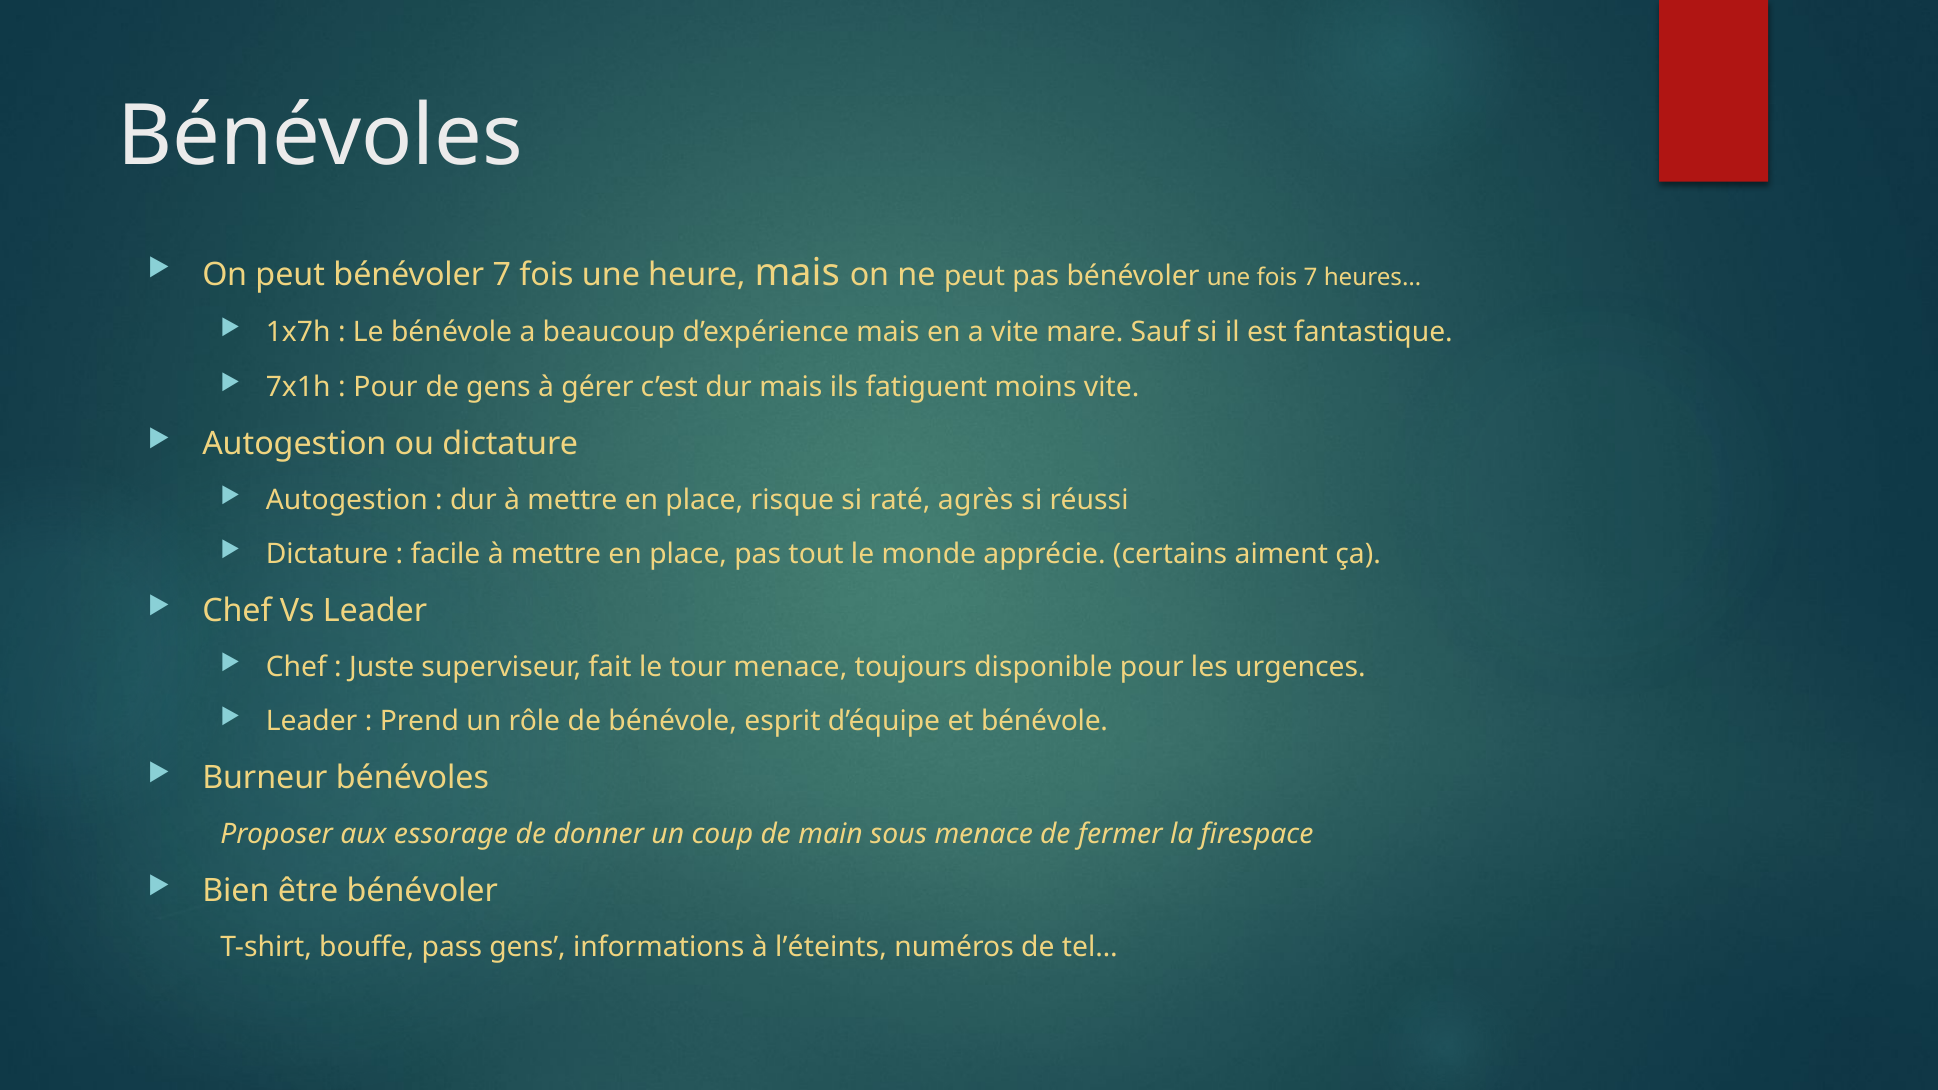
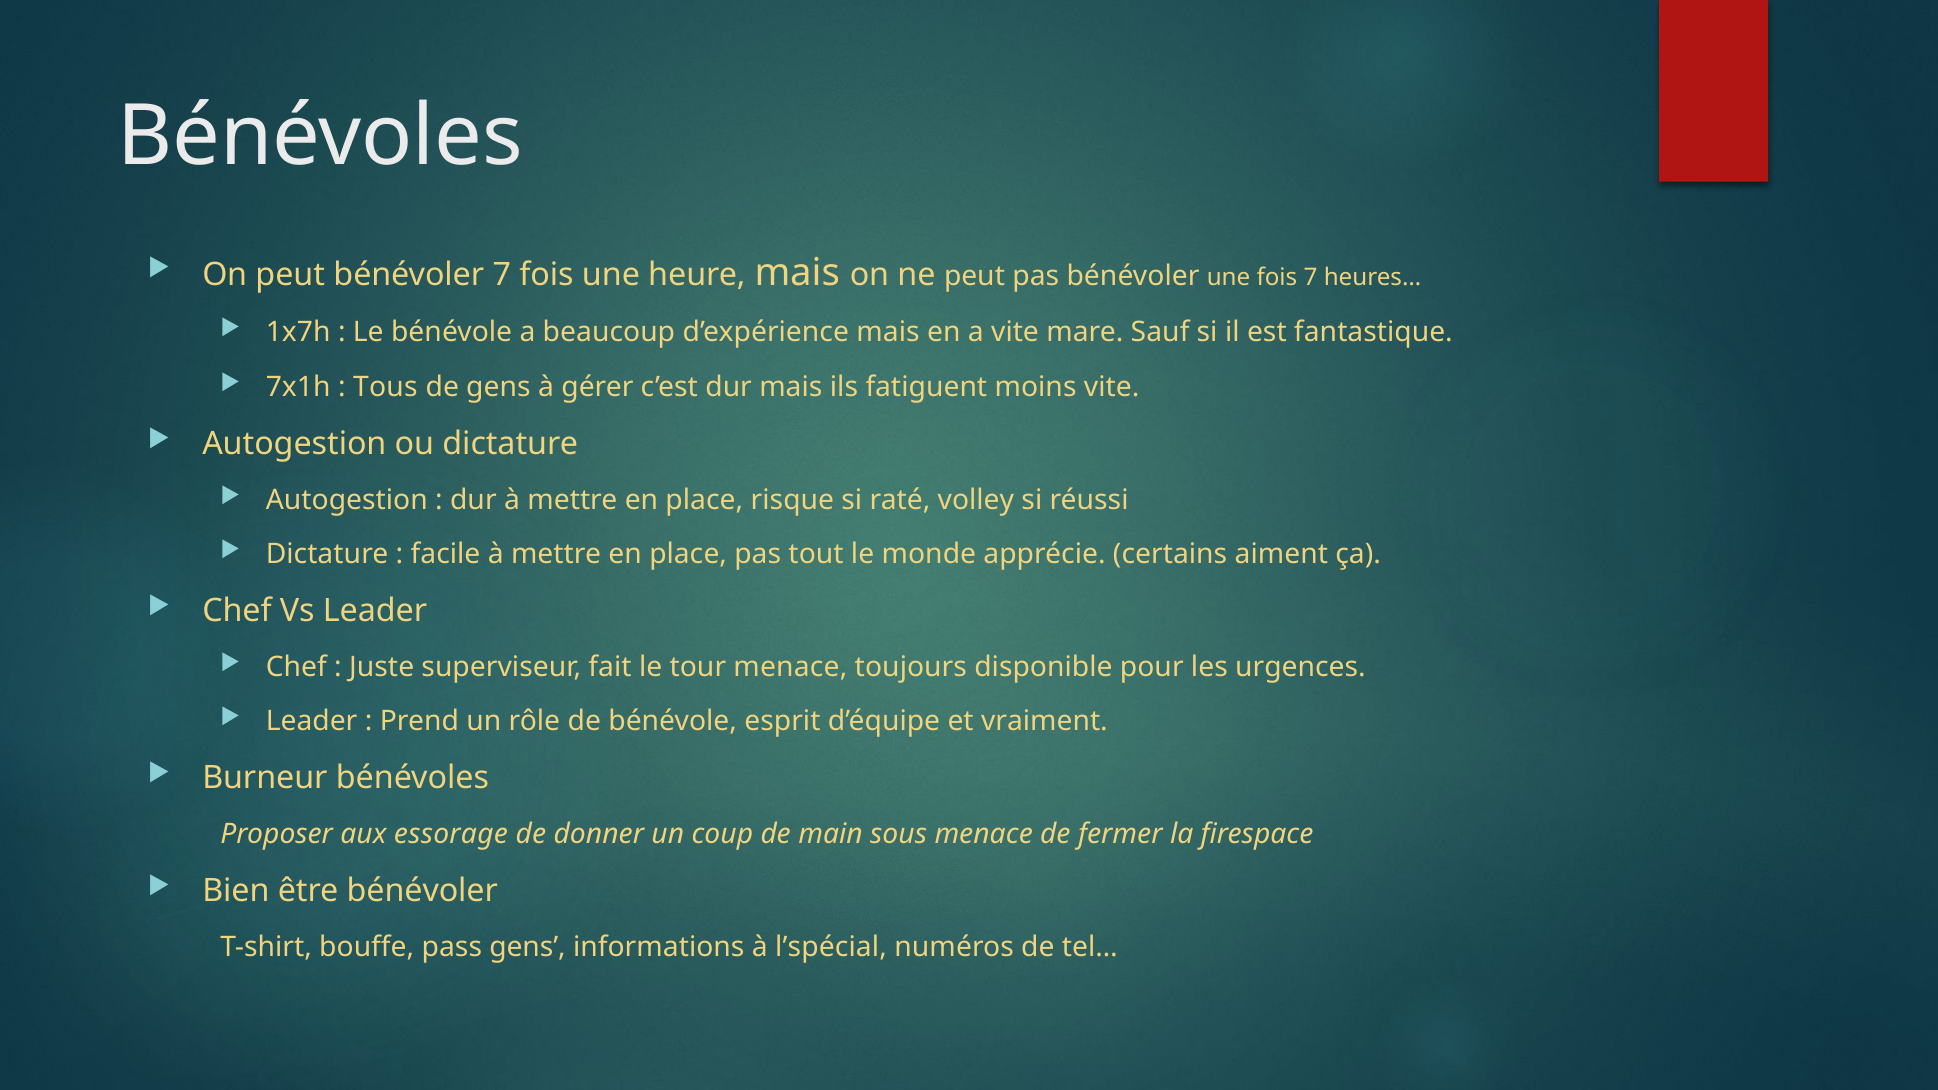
Pour: Pour -> Tous (385, 387)
agrès: agrès -> volley (976, 500)
et bénévole: bénévole -> vraiment (1044, 721)
l’éteints: l’éteints -> l’spécial (831, 947)
